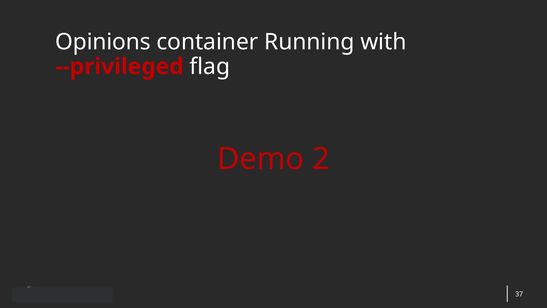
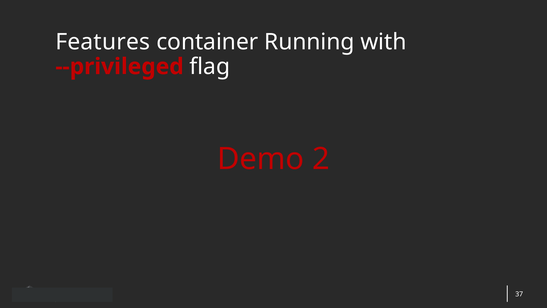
Opinions: Opinions -> Features (103, 42)
